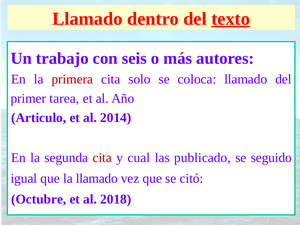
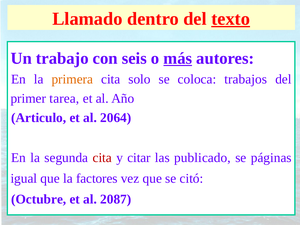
más underline: none -> present (178, 58)
primera colour: red -> orange (72, 79)
coloca llamado: llamado -> trabajos (246, 79)
2014: 2014 -> 2064 (116, 118)
cual: cual -> citar (139, 158)
seguido: seguido -> páginas (271, 158)
la llamado: llamado -> factores (97, 179)
2018: 2018 -> 2087 (116, 199)
